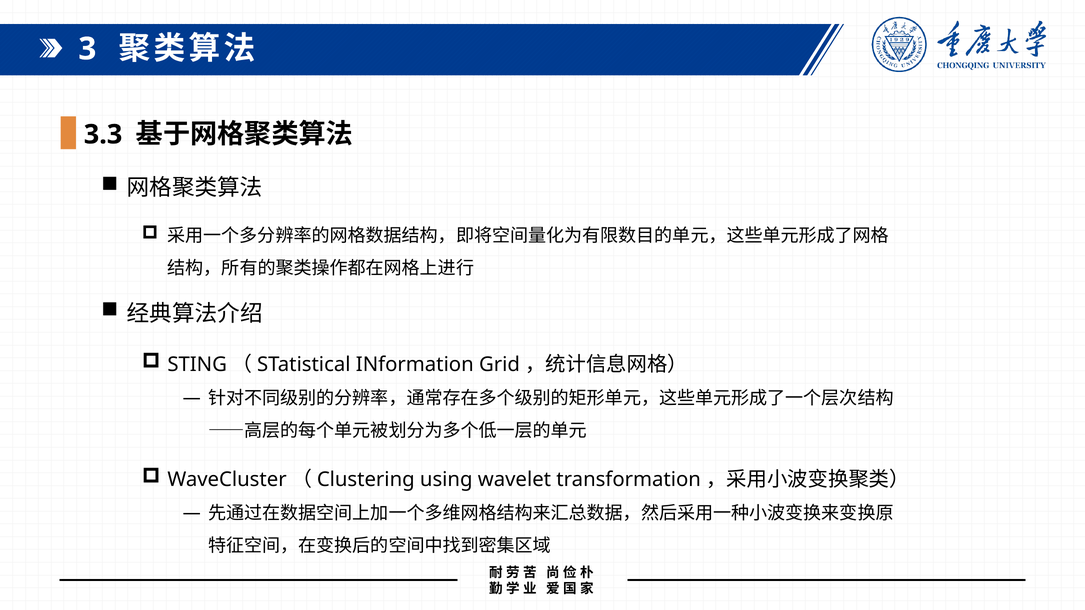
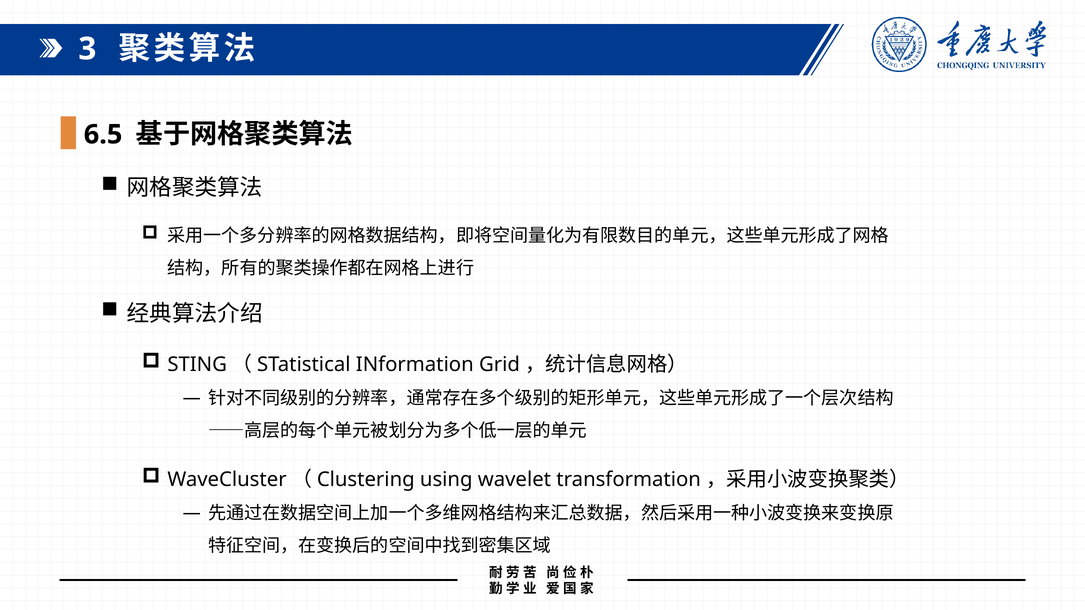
3.3: 3.3 -> 6.5 (103, 135)
